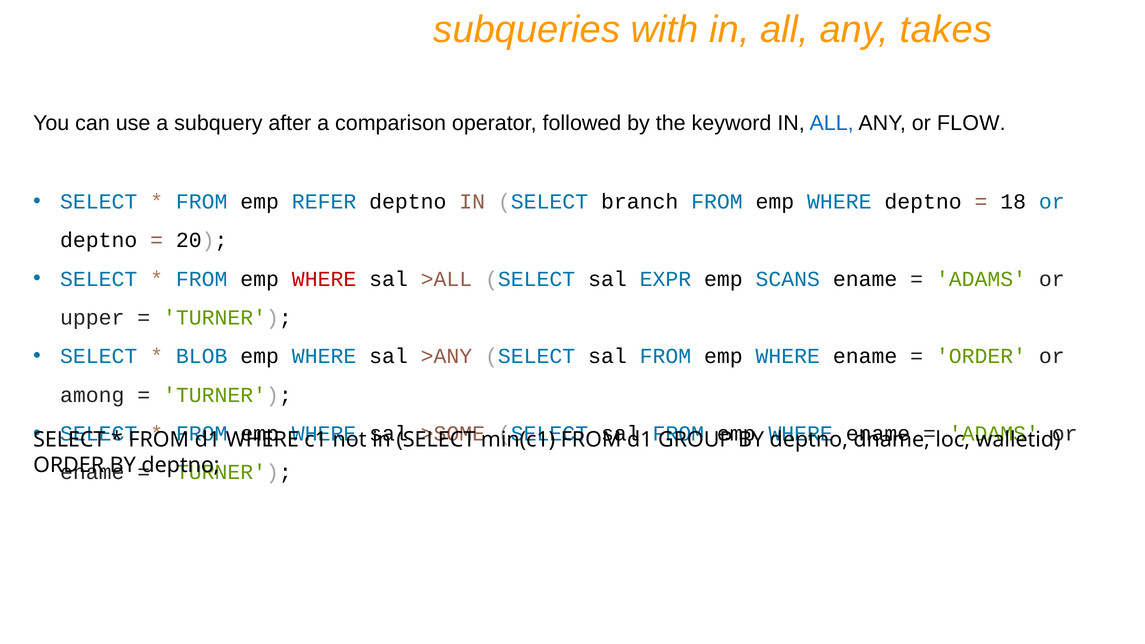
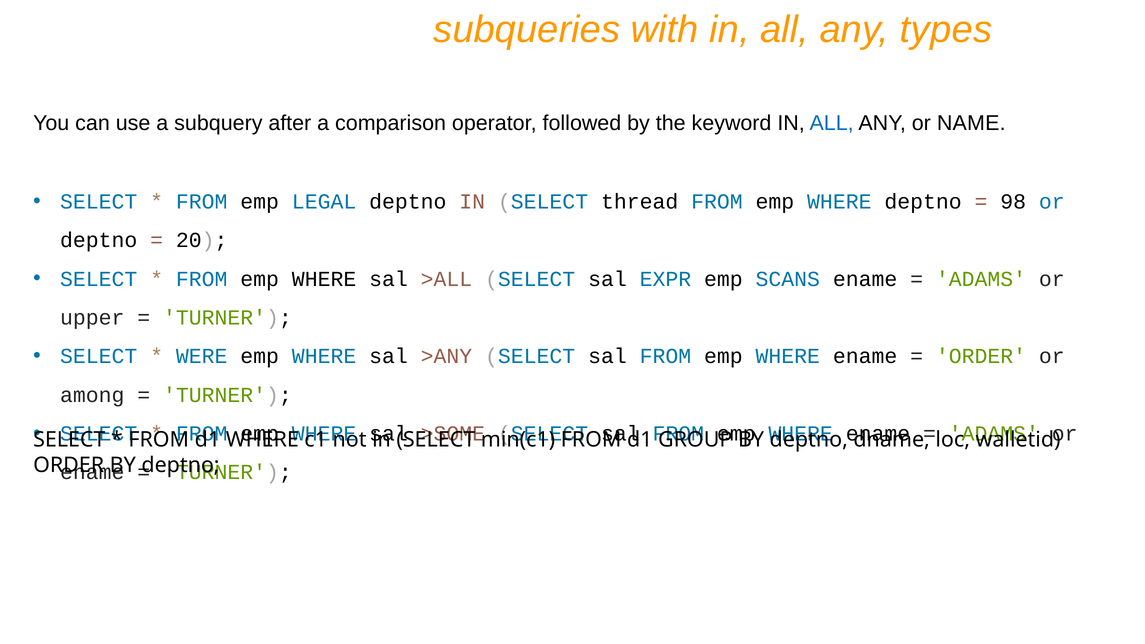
takes: takes -> types (946, 30)
FLOW: FLOW -> NAME (971, 123)
REFER: REFER -> LEGAL (324, 202)
branch: branch -> thread (640, 202)
18: 18 -> 98 (1013, 202)
WHERE colour: red -> black (324, 279)
BLOB: BLOB -> WERE (202, 356)
